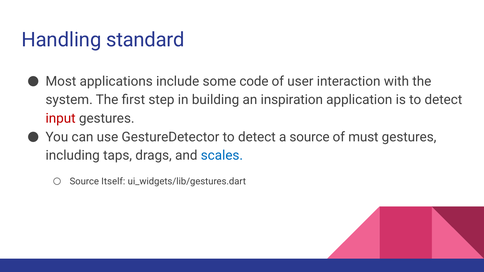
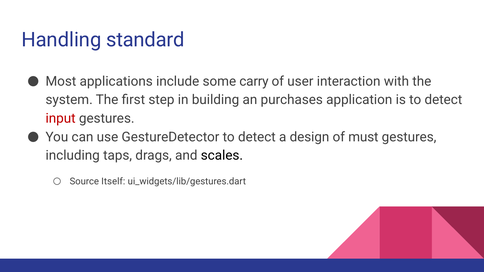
code: code -> carry (254, 81)
inspiration: inspiration -> purchases (292, 100)
a source: source -> design (309, 137)
scales colour: blue -> black (222, 156)
